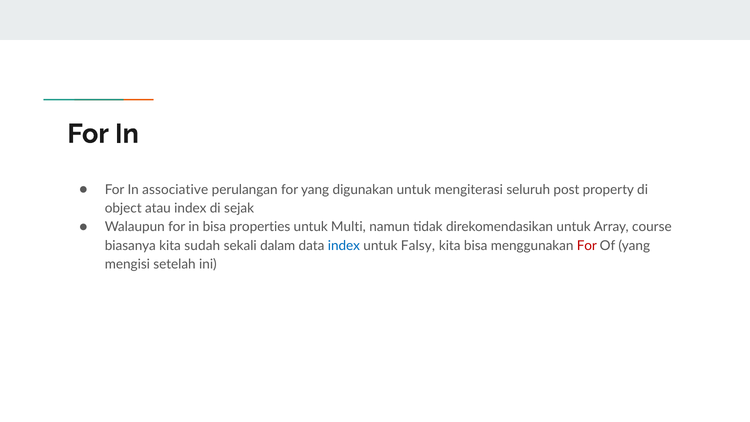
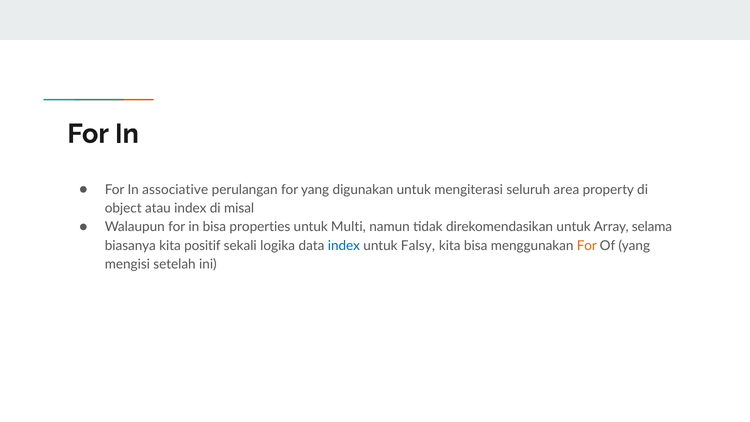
post: post -> area (566, 190)
sejak: sejak -> misal (239, 208)
course: course -> selama (652, 227)
sudah: sudah -> positif (202, 246)
dalam: dalam -> logika (278, 246)
For colour: red -> orange (587, 246)
